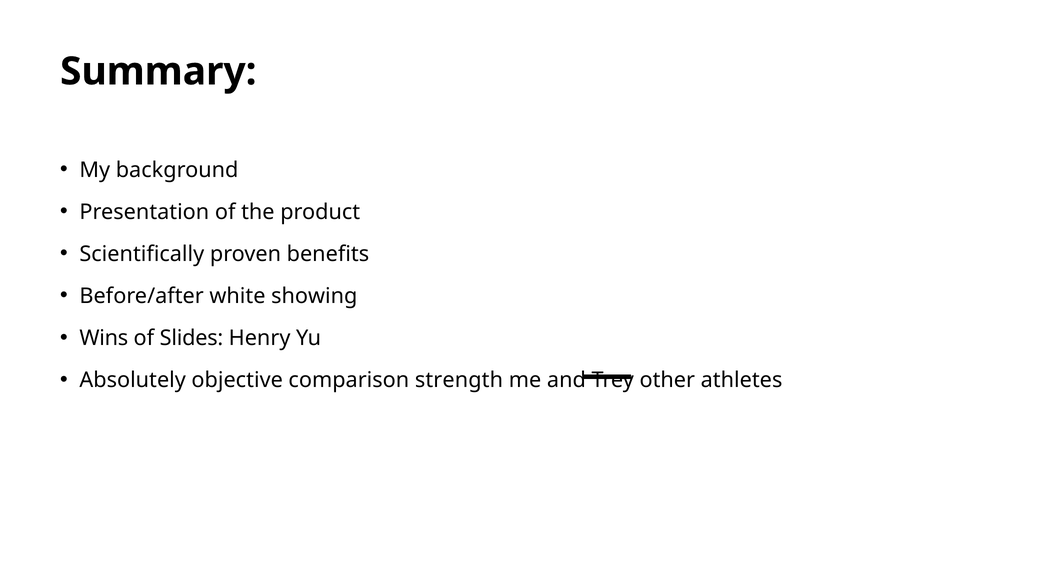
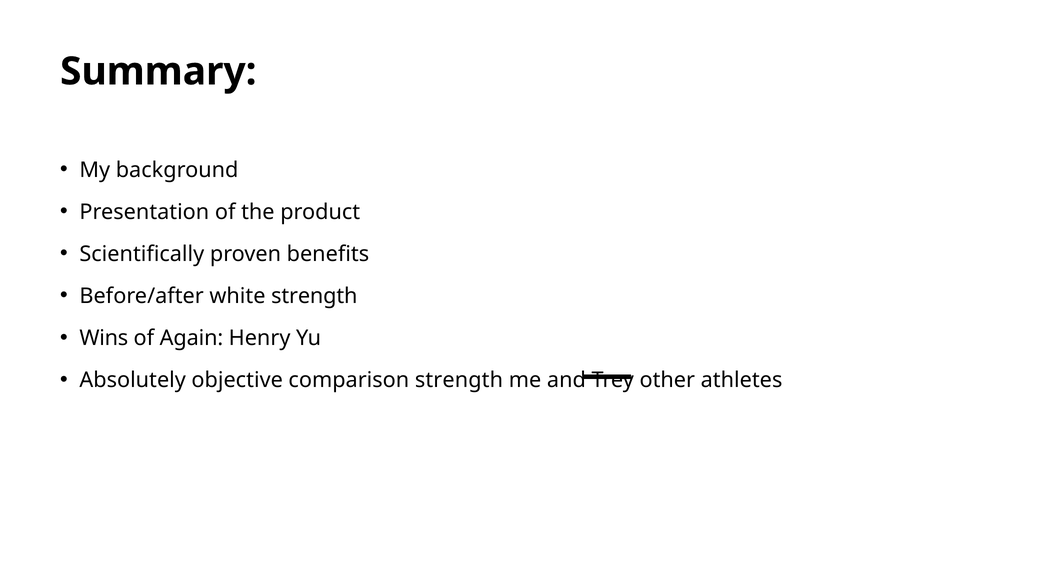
white showing: showing -> strength (314, 296)
Slides: Slides -> Again (191, 338)
